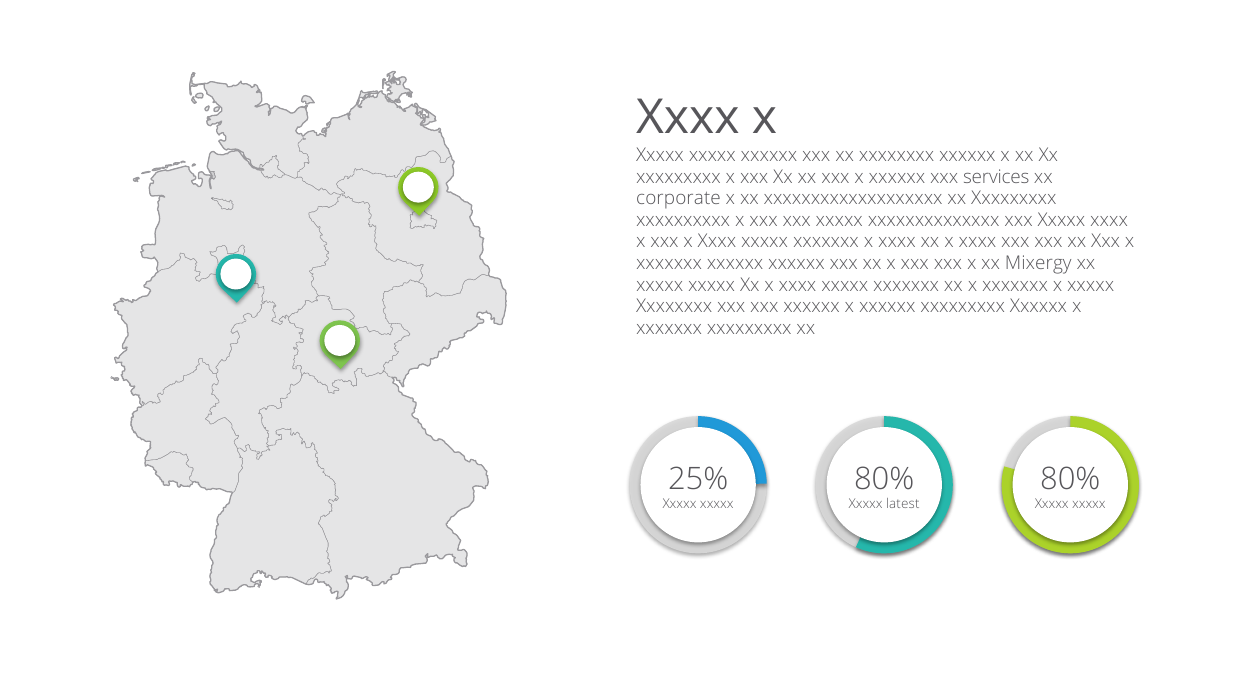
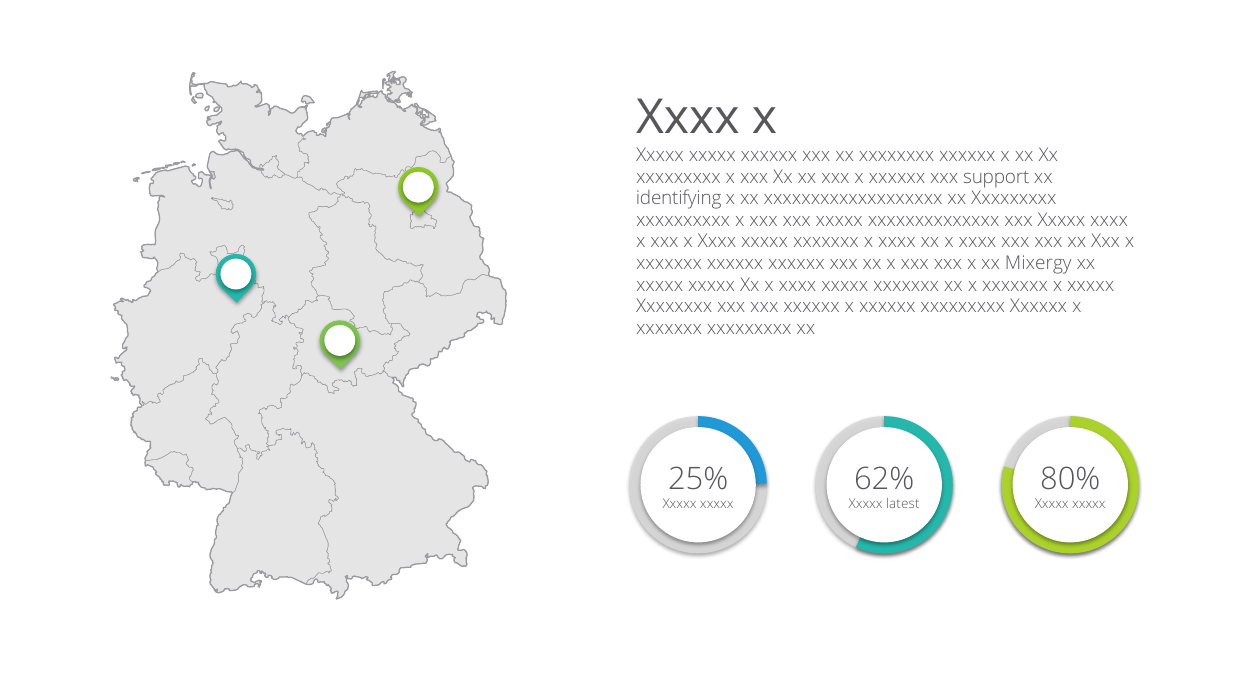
services: services -> support (996, 177)
corporate: corporate -> identifying (679, 199)
80%: 80% -> 62% (884, 479)
